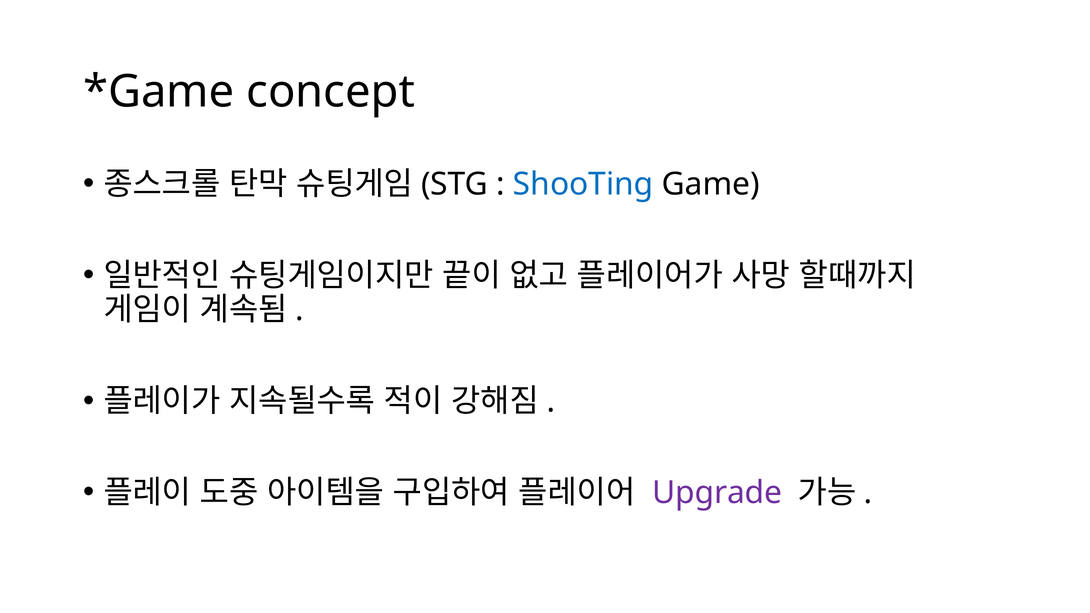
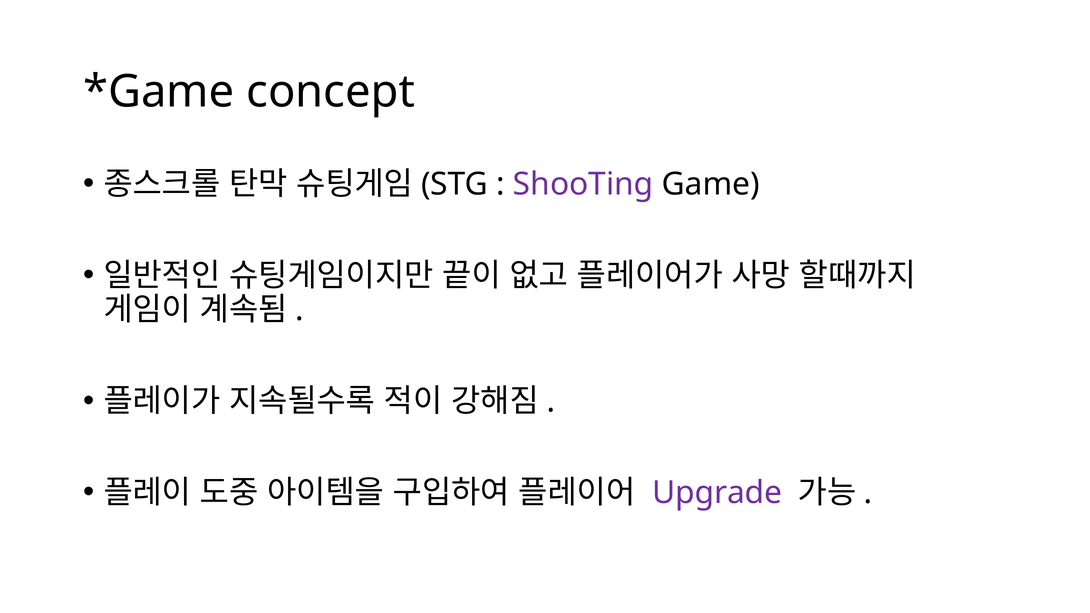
ShooTing colour: blue -> purple (583, 184)
